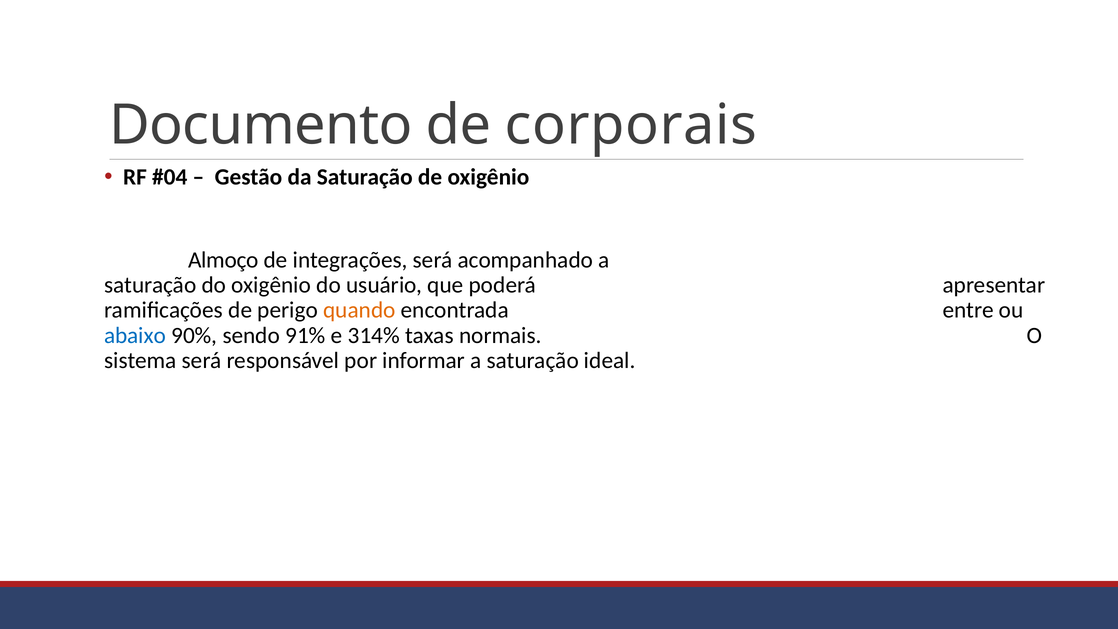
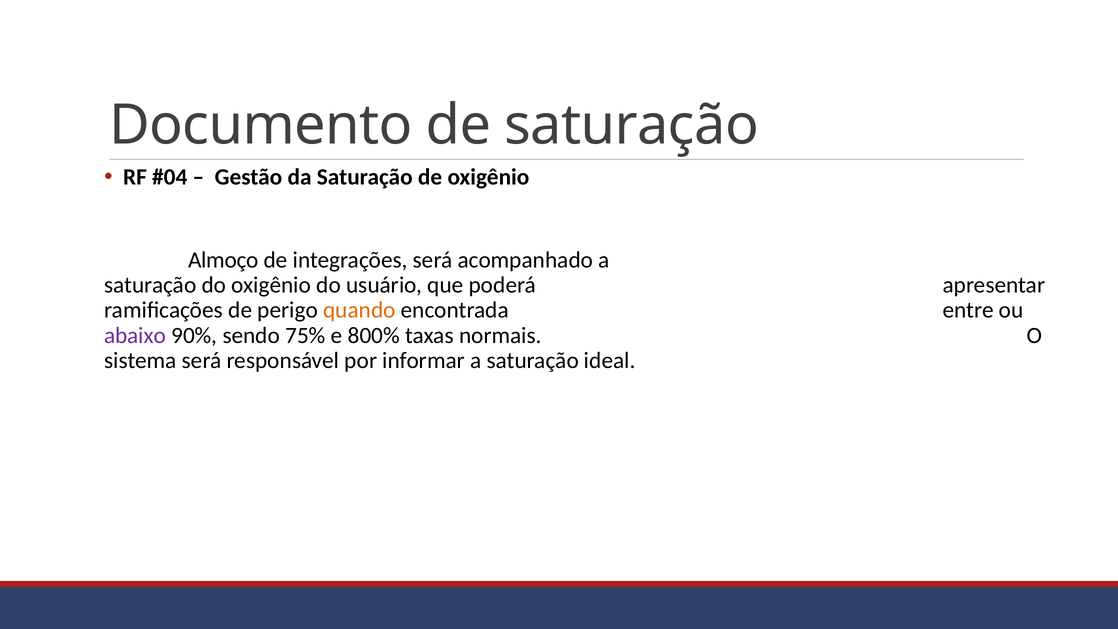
de corporais: corporais -> saturação (631, 125)
abaixo colour: blue -> purple (135, 335)
91%: 91% -> 75% (305, 335)
314%: 314% -> 800% (374, 335)
